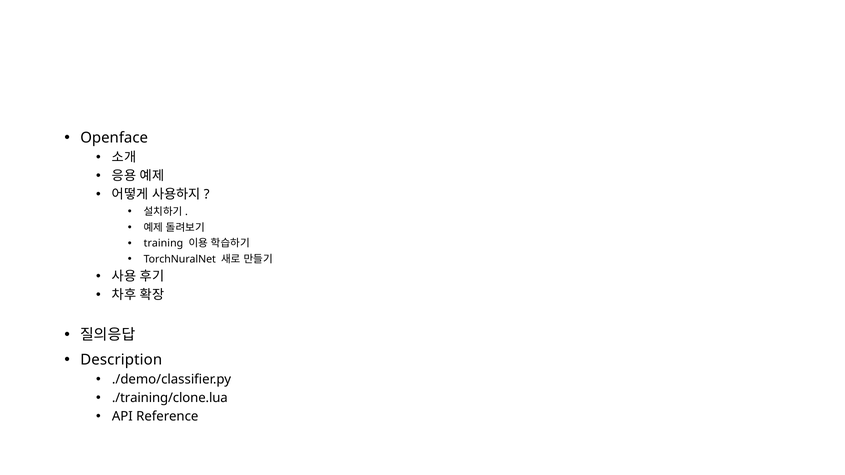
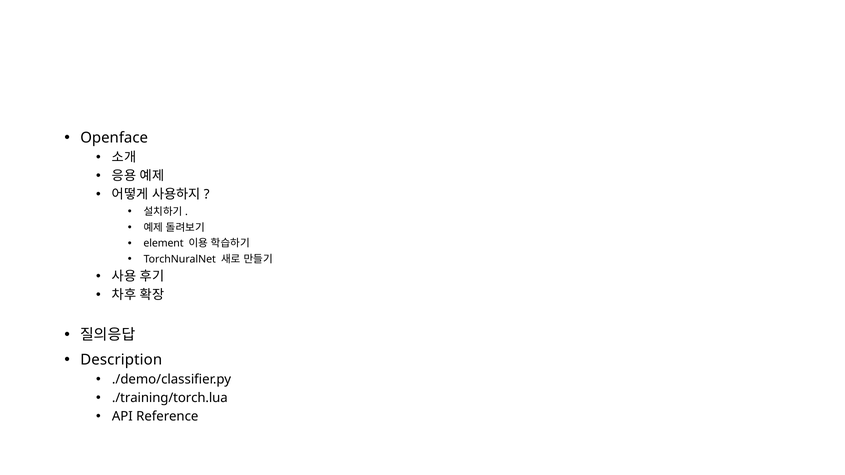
training: training -> element (164, 243)
./training/clone.lua: ./training/clone.lua -> ./training/torch.lua (170, 398)
